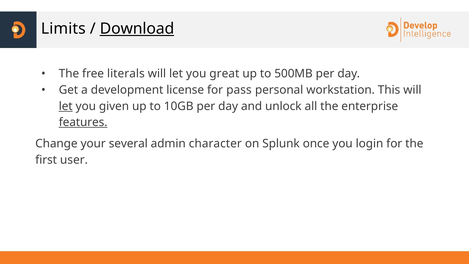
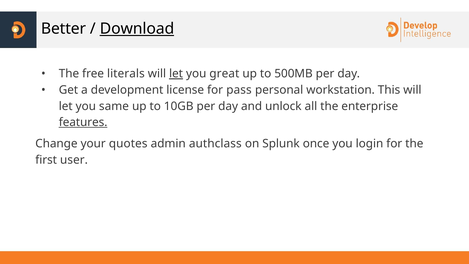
Limits: Limits -> Better (63, 29)
let underline: none -> present (176, 74)
let underline: present -> none (66, 106)
given: given -> same (114, 106)
several: several -> quotes (128, 144)
character: character -> authclass (215, 144)
